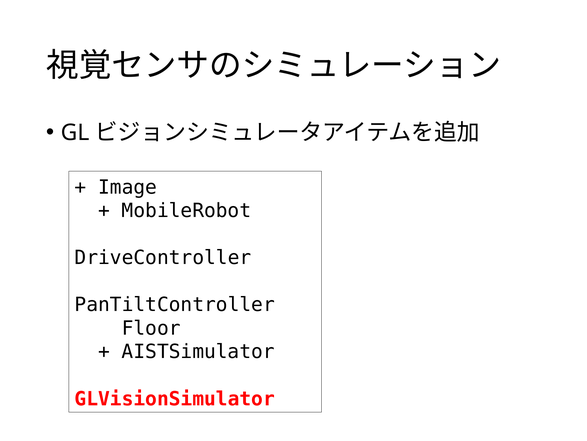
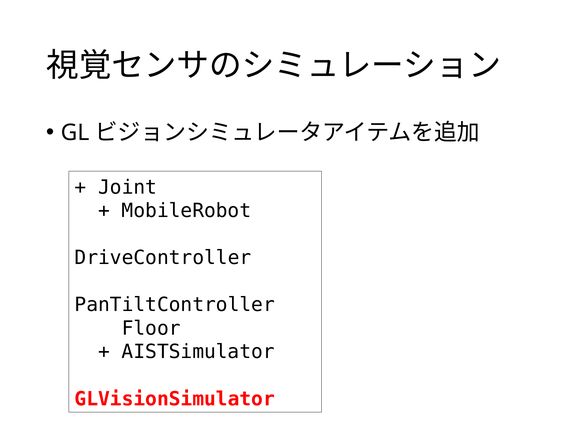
Image: Image -> Joint (128, 187)
